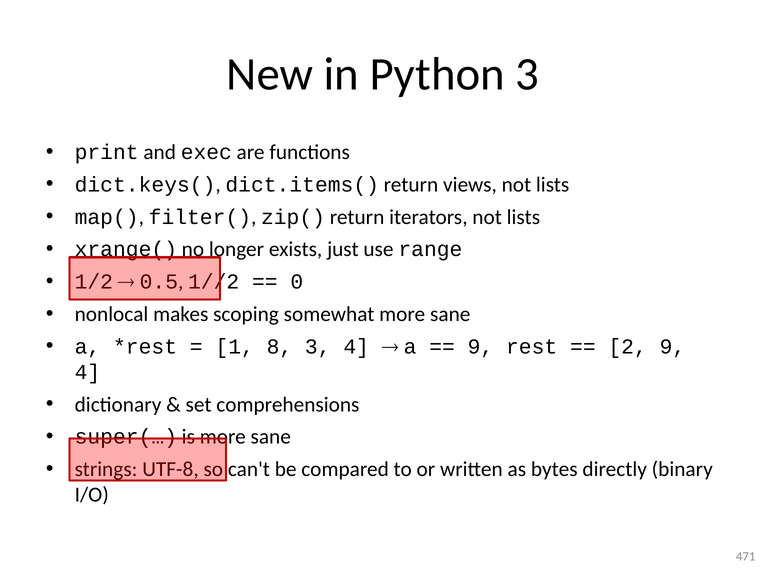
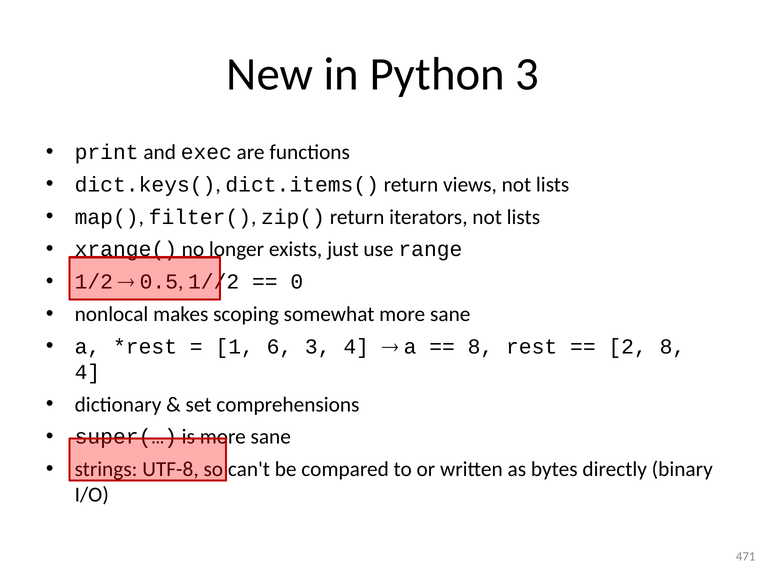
8: 8 -> 6 (279, 346)
9: 9 -> 8 (480, 346)
2 9: 9 -> 8 (672, 346)
